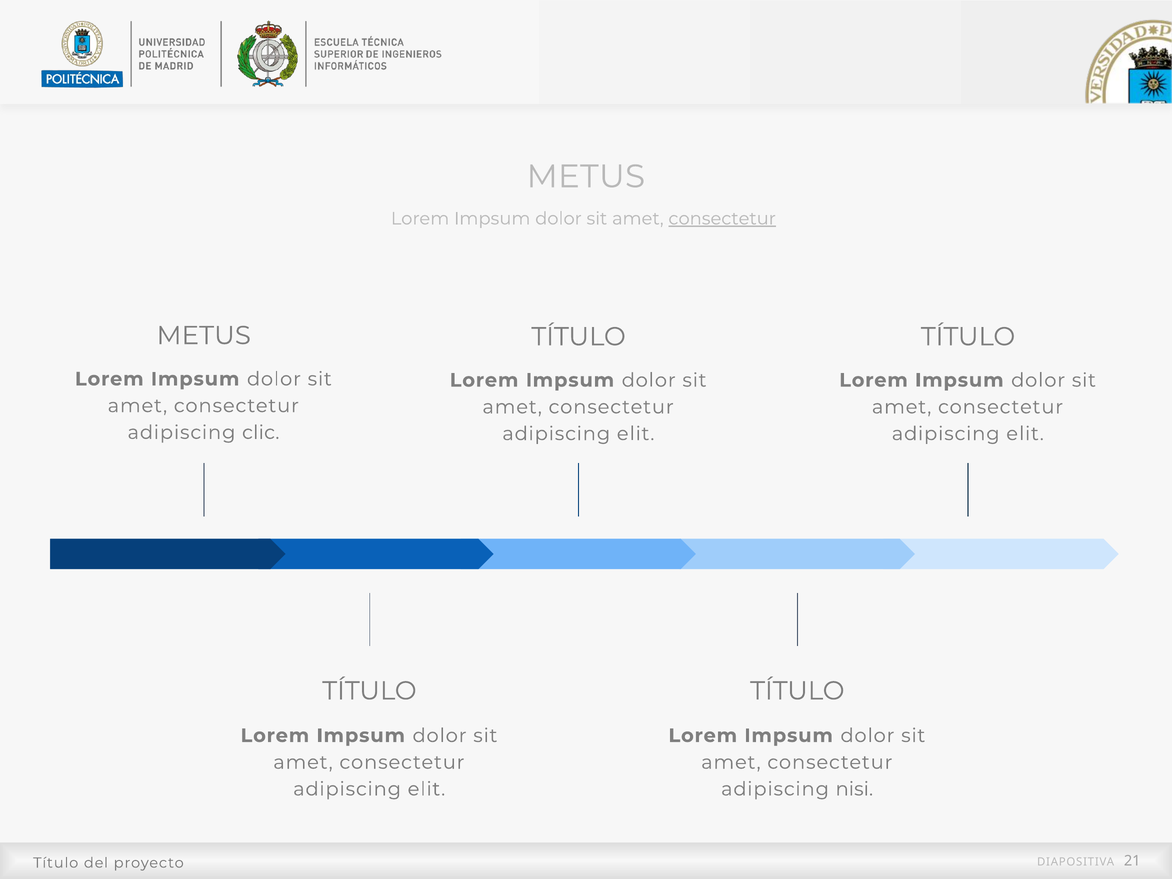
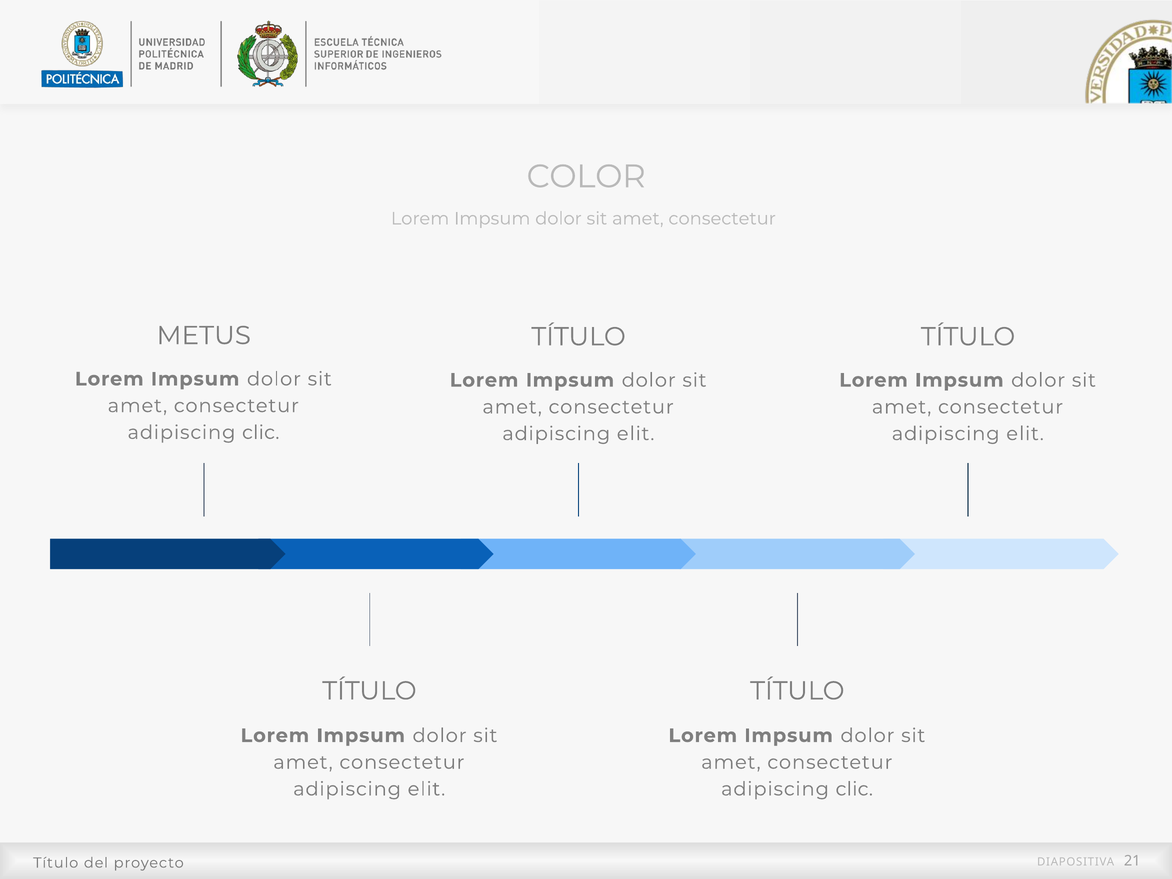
METUS: METUS -> COLOR (586, 177)
consectetur underline: present -> none (722, 219)
nisi: nisi -> clic (854, 789)
